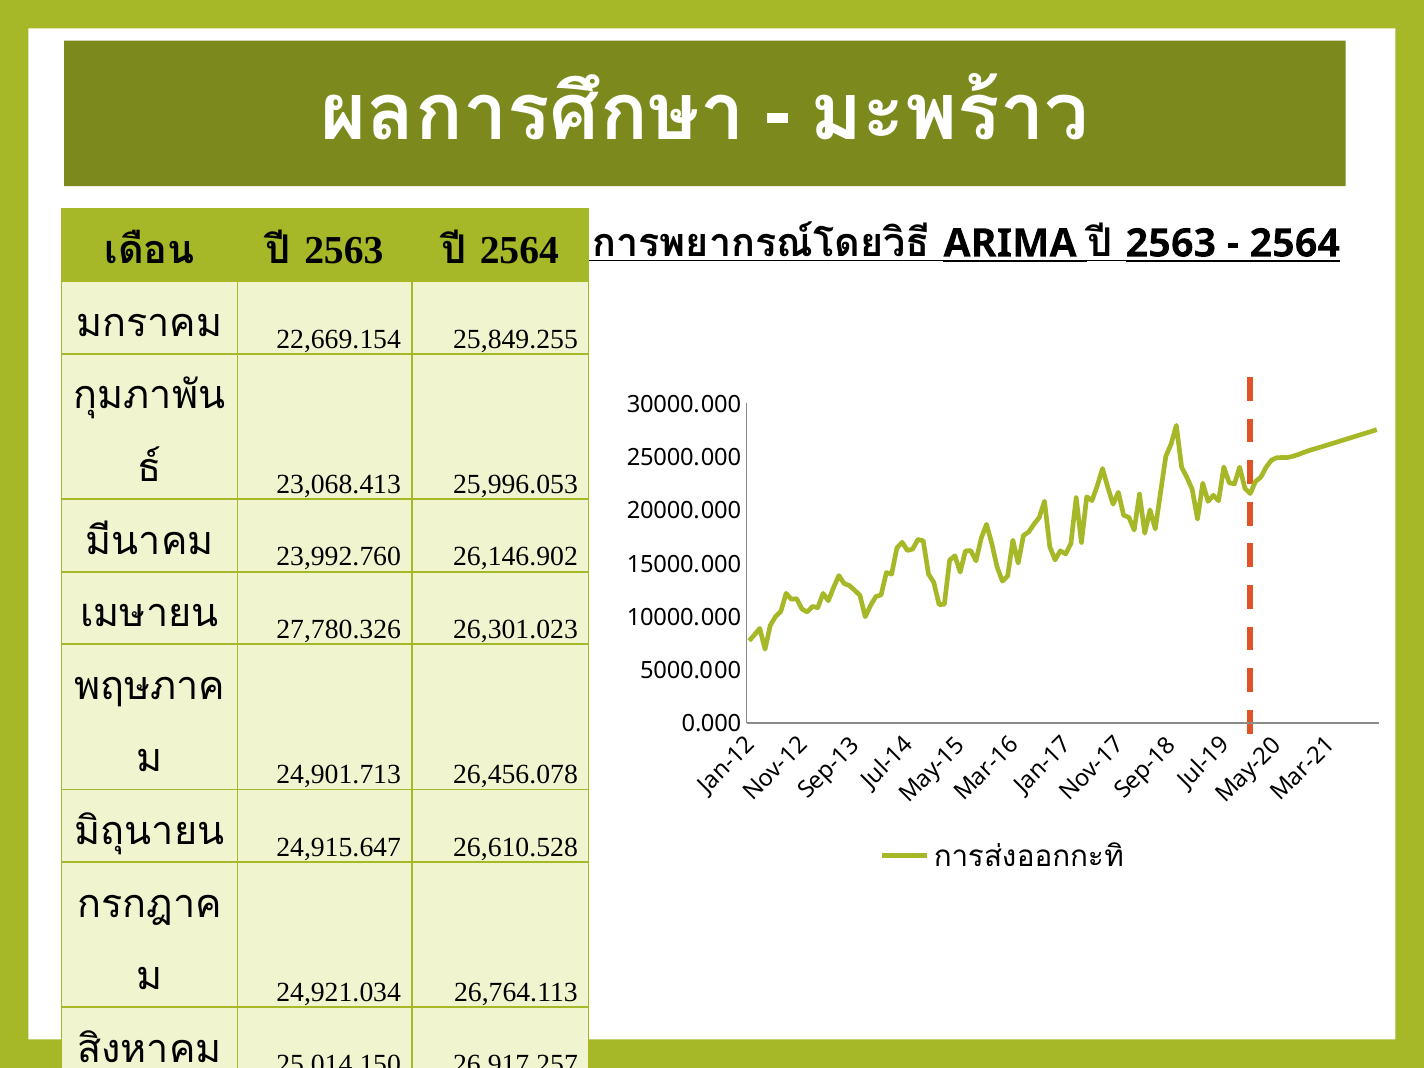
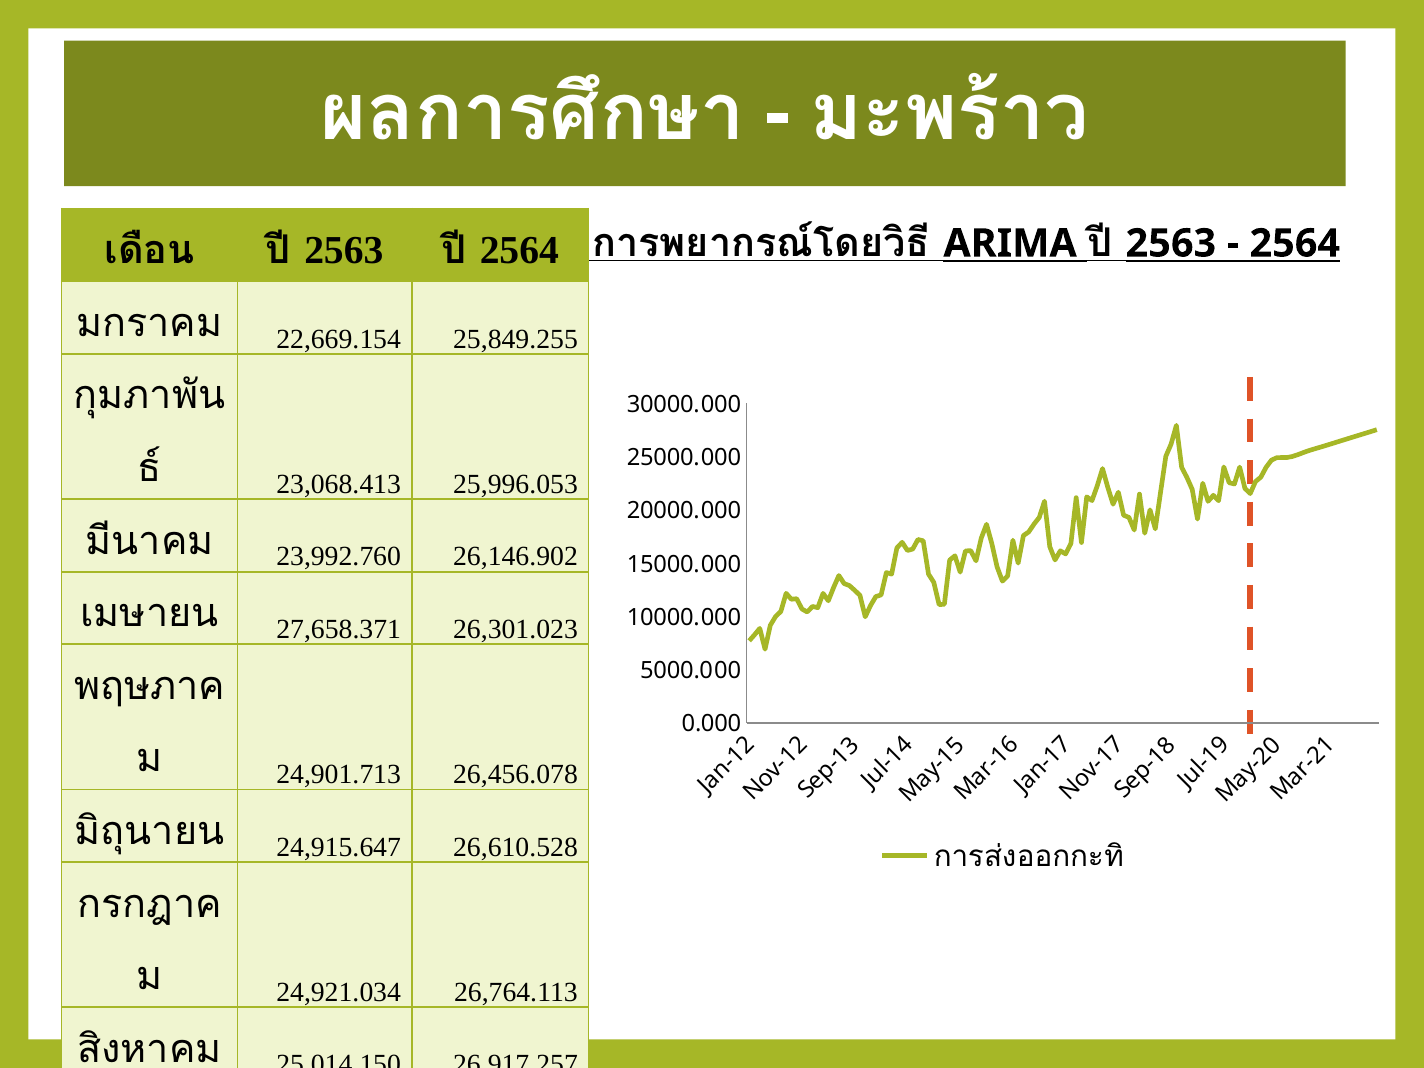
27,780.326: 27,780.326 -> 27,658.371 (339, 629)
